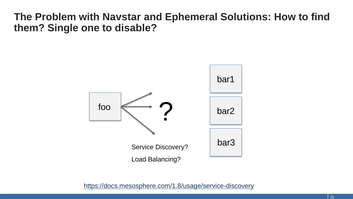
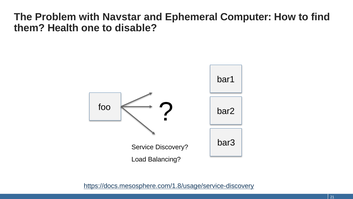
Solutions: Solutions -> Computer (246, 17)
Single: Single -> Health (63, 28)
